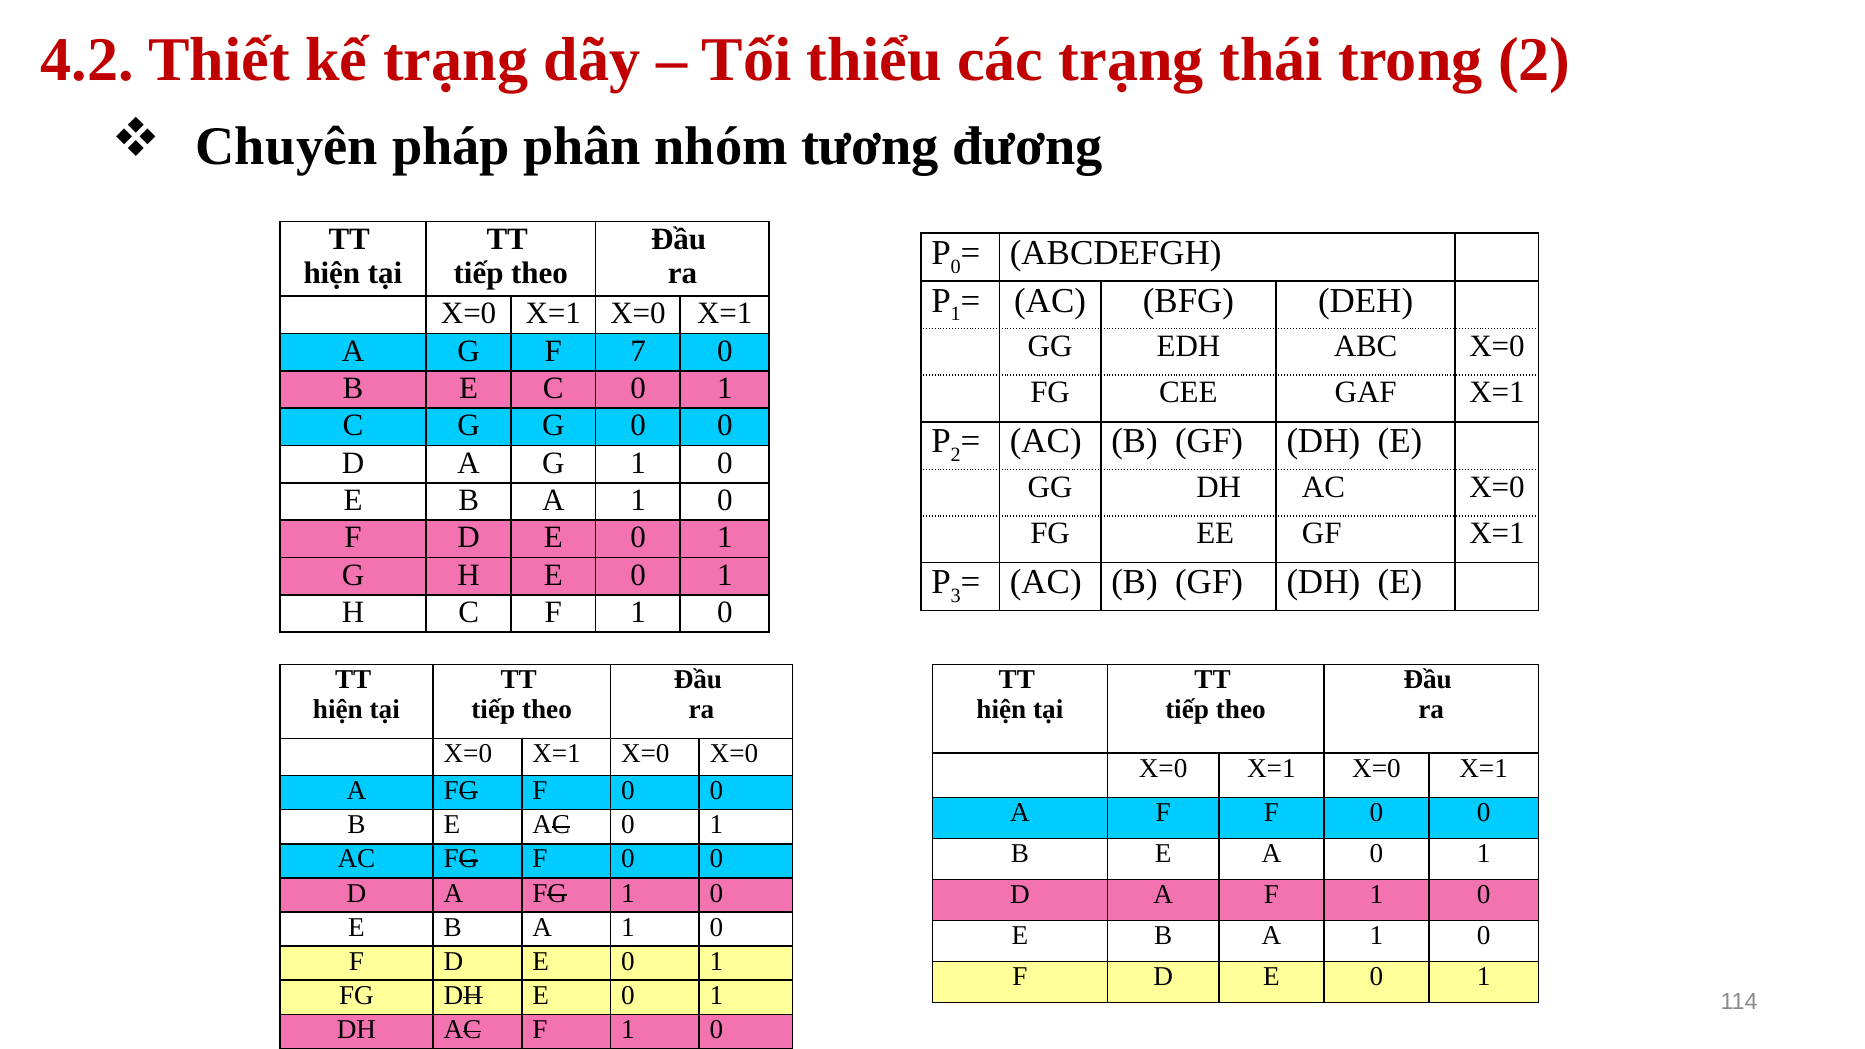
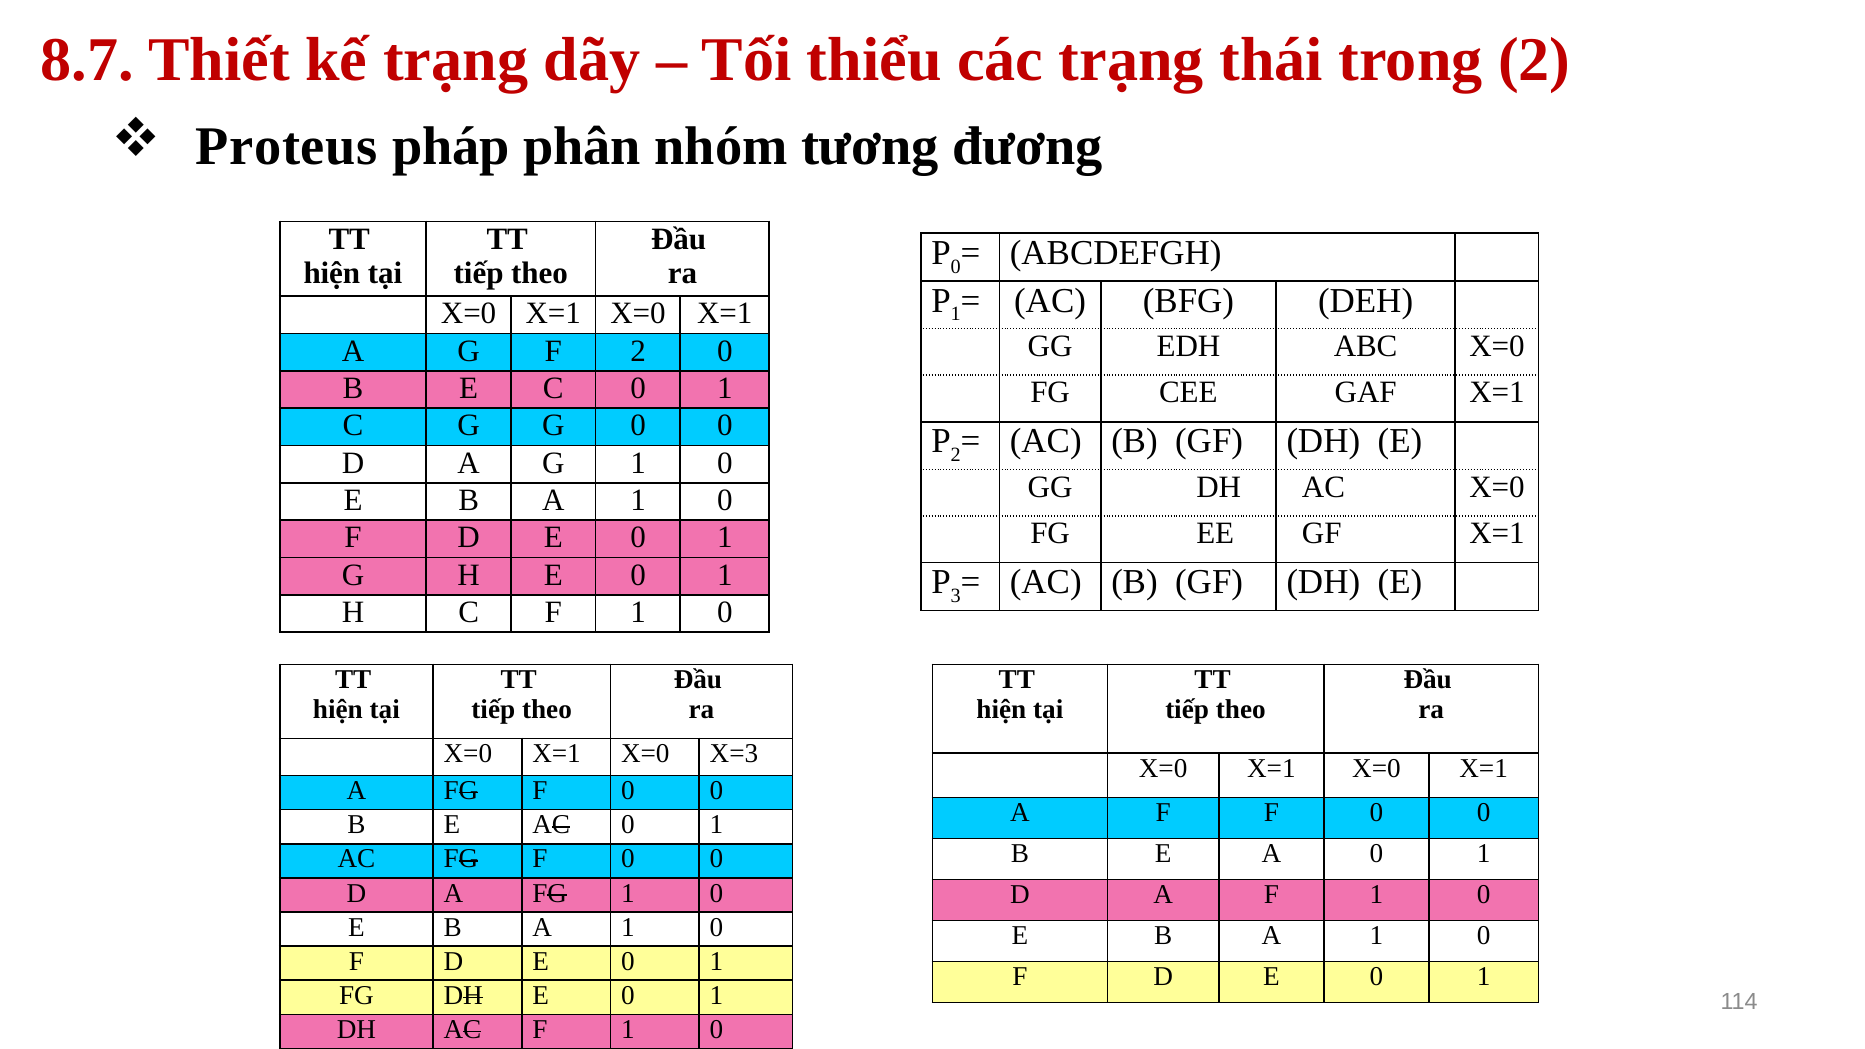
4.2: 4.2 -> 8.7 (87, 60)
Chuyên: Chuyên -> Proteus (287, 147)
F 7: 7 -> 2 (638, 351)
X=0 X=0: X=0 -> X=3 (734, 754)
